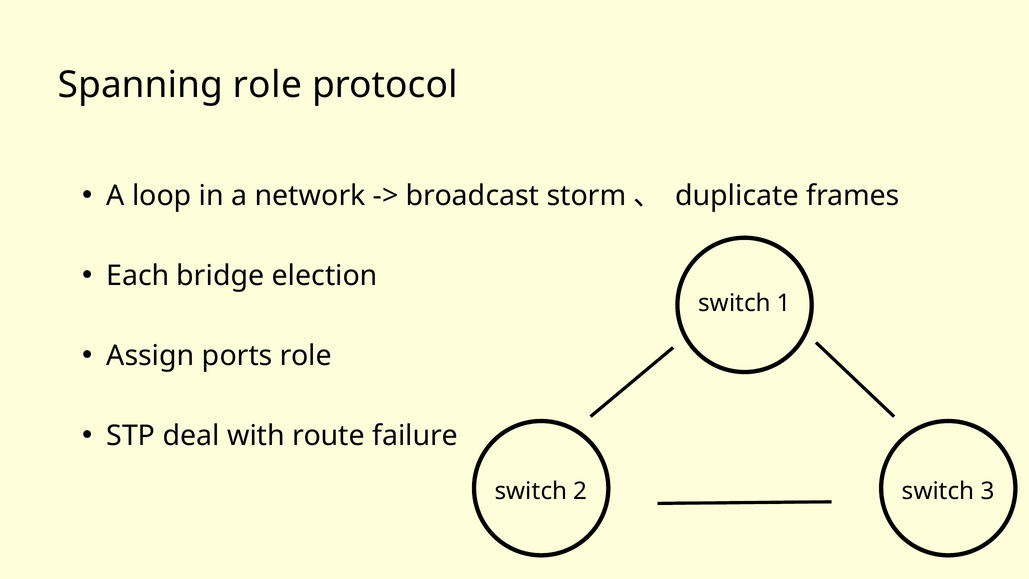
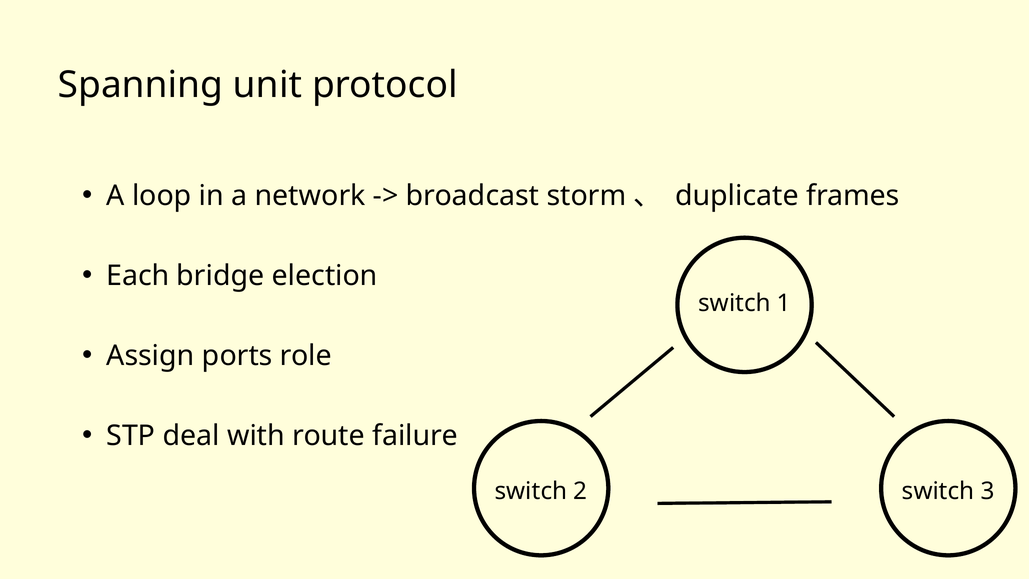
Spanning role: role -> unit (267, 85)
